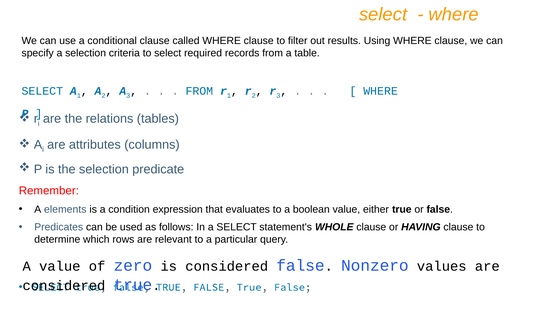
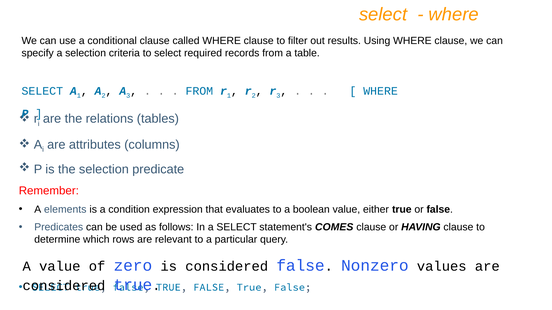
WHOLE: WHOLE -> COMES (334, 228)
